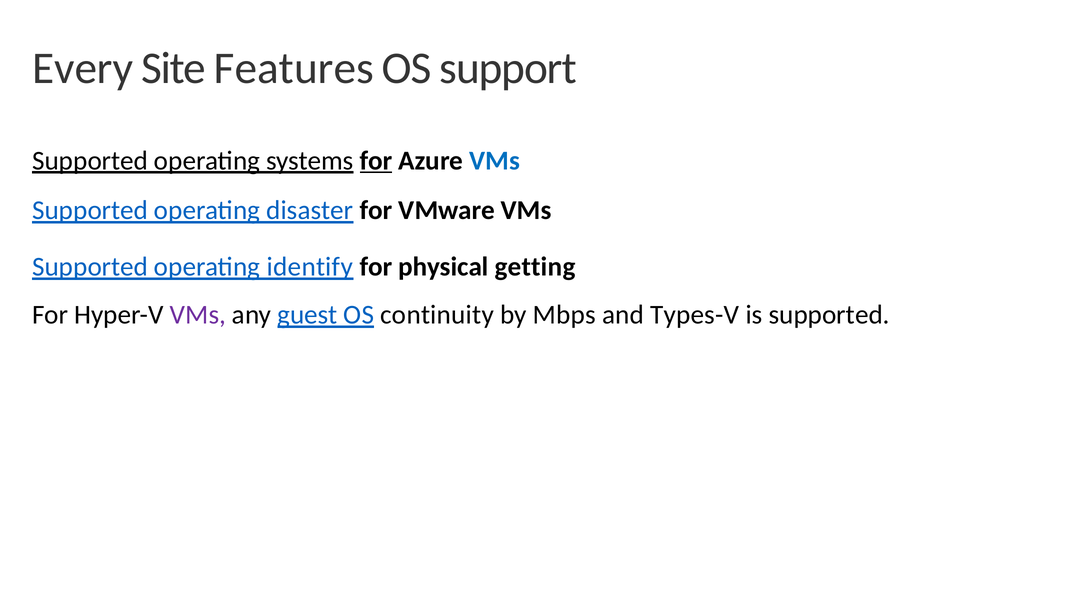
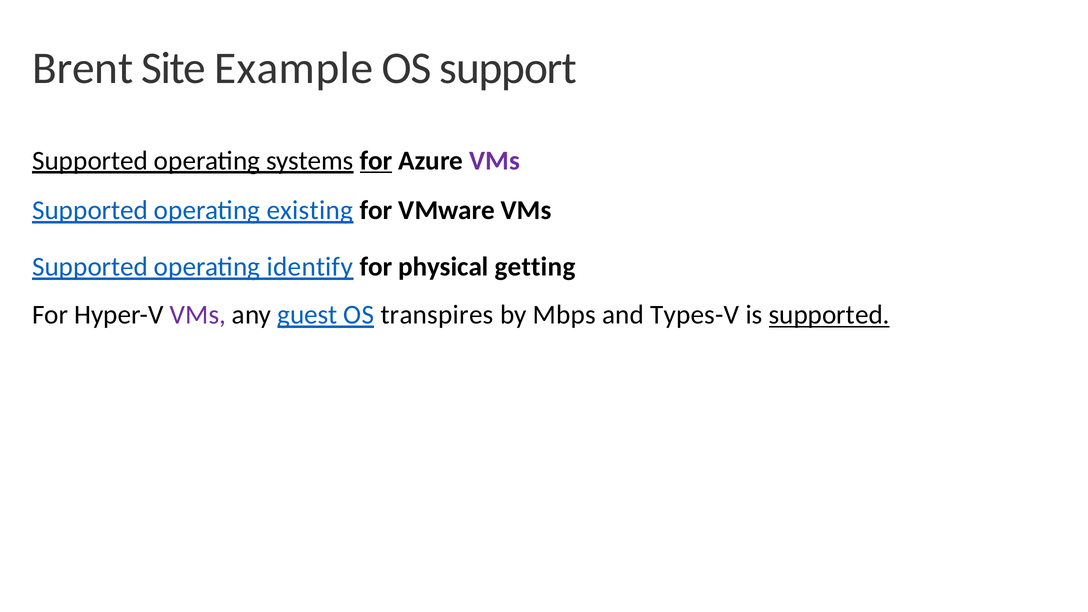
Every: Every -> Brent (83, 68)
Features: Features -> Example (294, 68)
VMs colour: blue -> purple (495, 161)
disaster: disaster -> existing (310, 210)
continuity: continuity -> transpires (437, 315)
supported underline: none -> present (829, 315)
